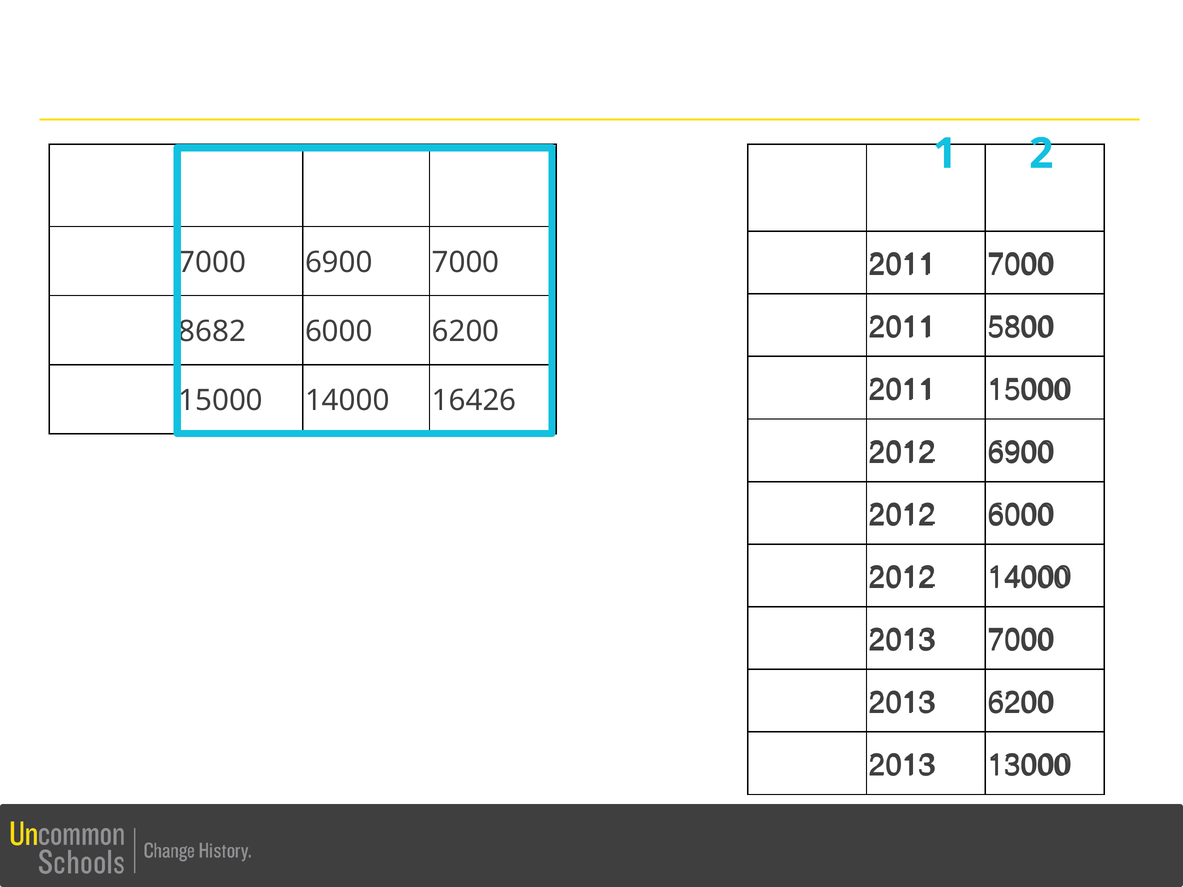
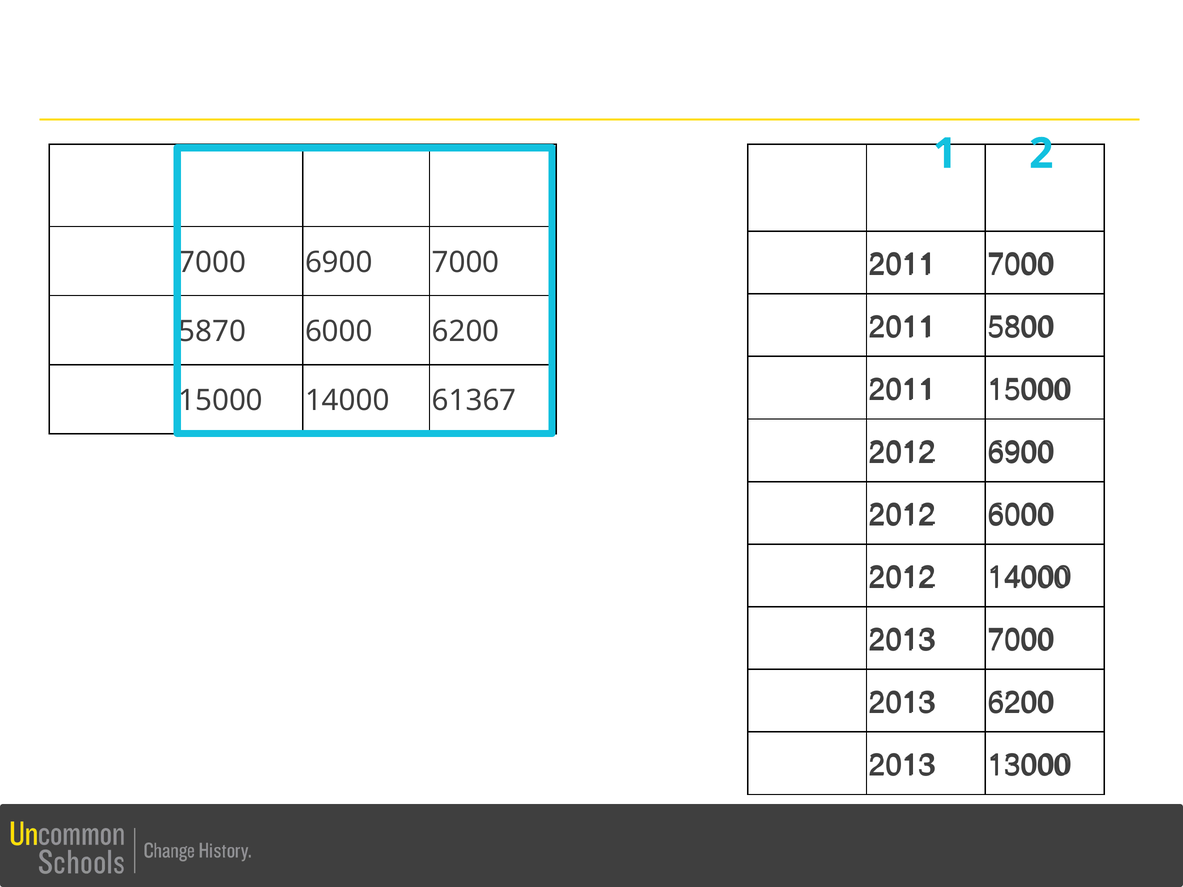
8682: 8682 -> 5870 (212, 332)
16426: 16426 -> 61367 (474, 401)
